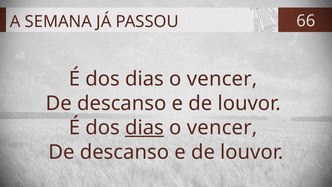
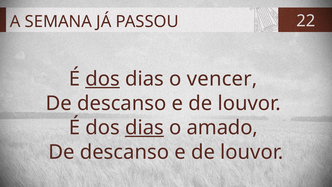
66: 66 -> 22 (306, 21)
dos underline: none -> present (103, 79)
vencer: vencer -> amado (222, 128)
